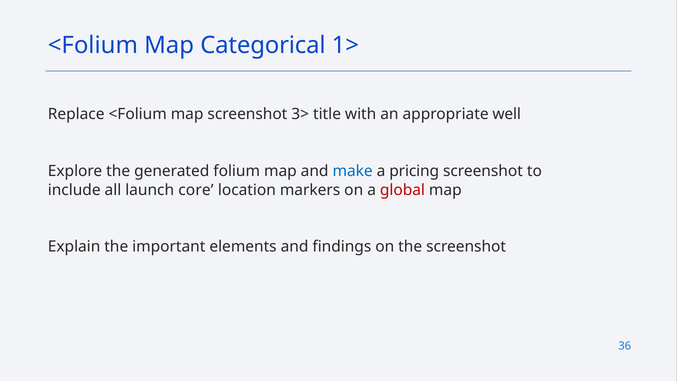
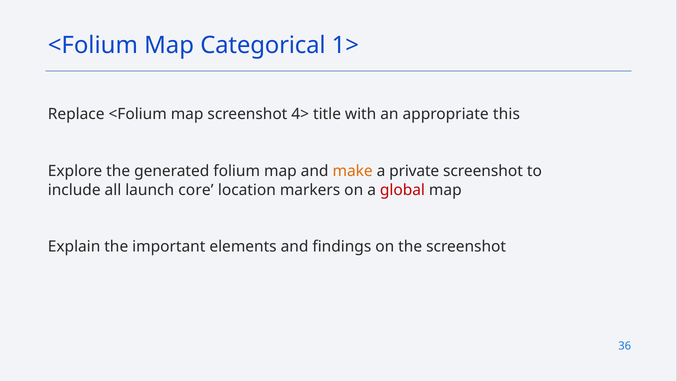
3>: 3> -> 4> (300, 114)
well: well -> this (507, 114)
make colour: blue -> orange (353, 171)
pricing: pricing -> private (414, 171)
